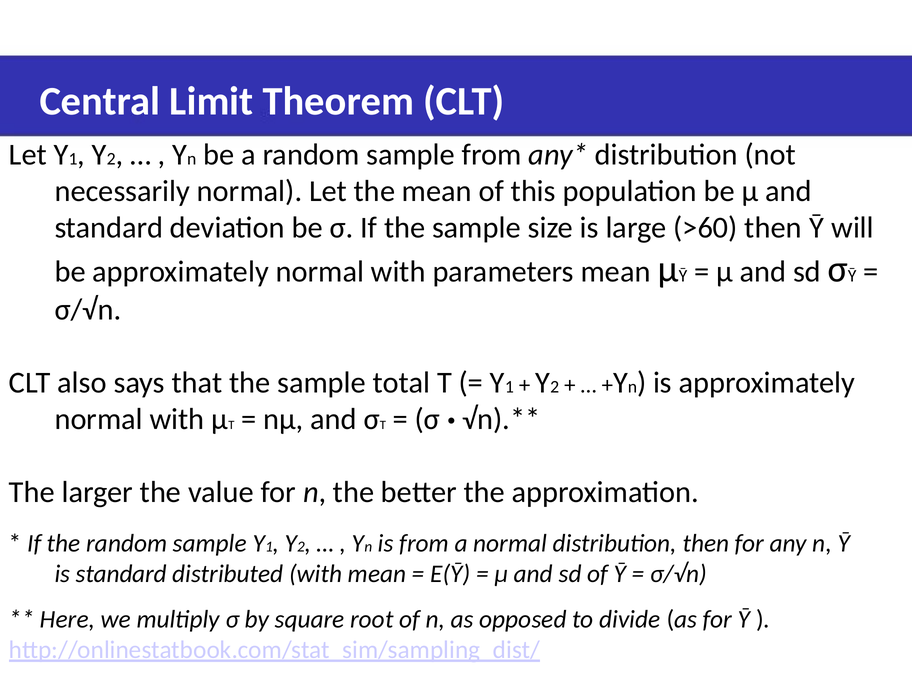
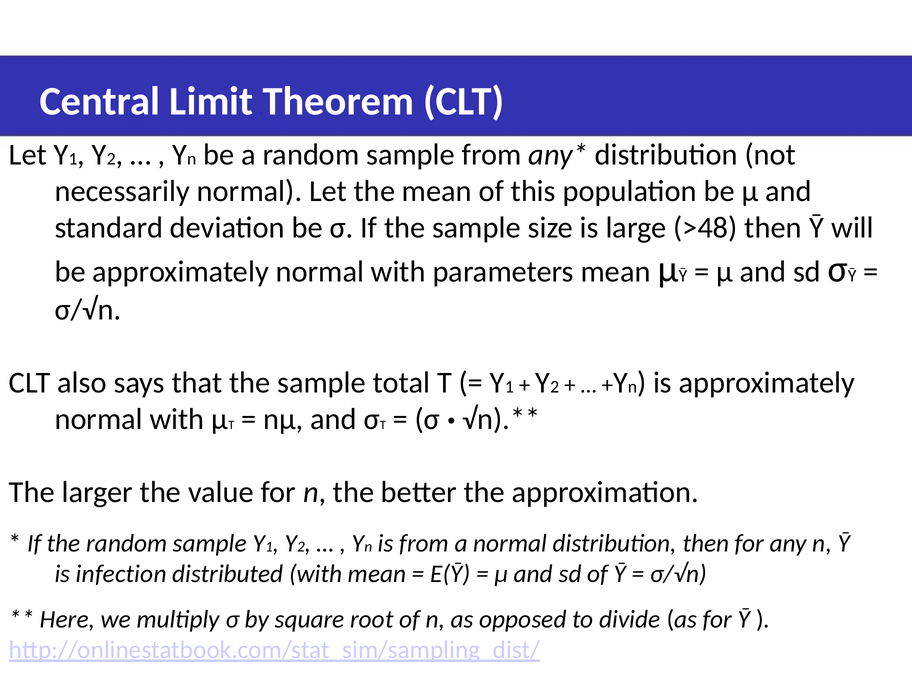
>60: >60 -> >48 (705, 228)
is standard: standard -> infection (121, 574)
